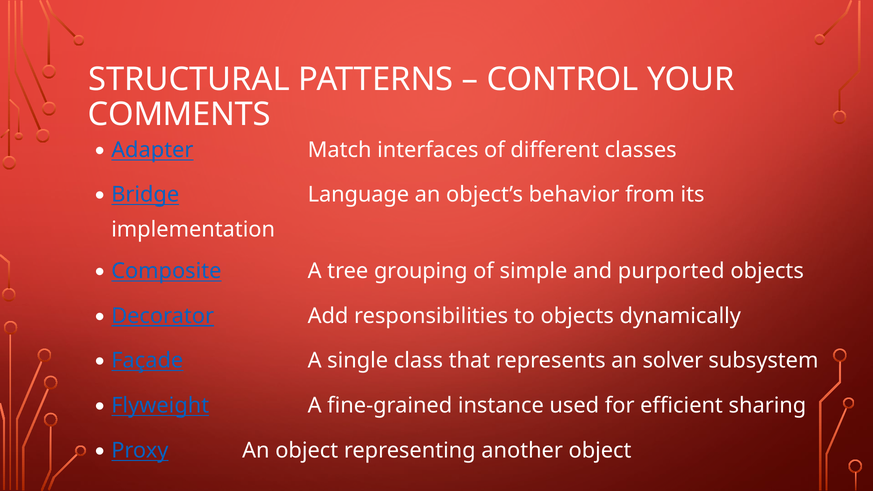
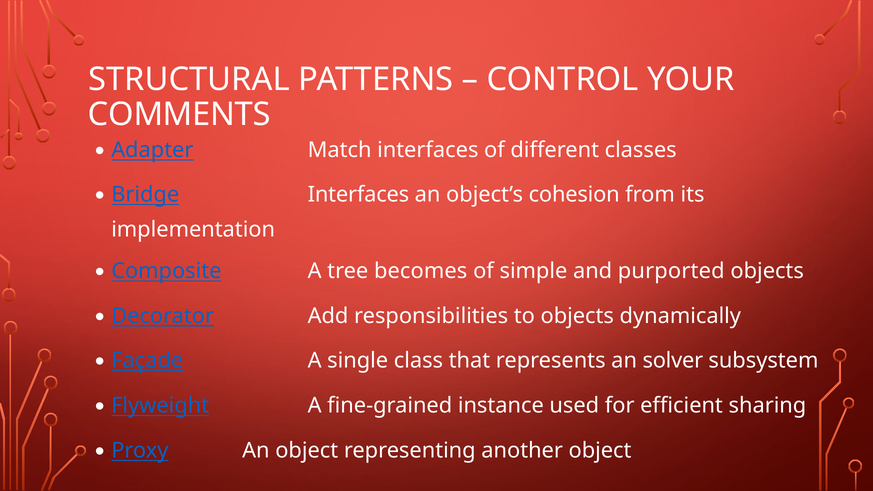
Bridge Language: Language -> Interfaces (358, 195)
behavior: behavior -> cohesion (574, 195)
grouping: grouping -> becomes (421, 271)
